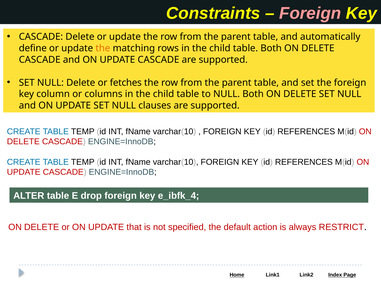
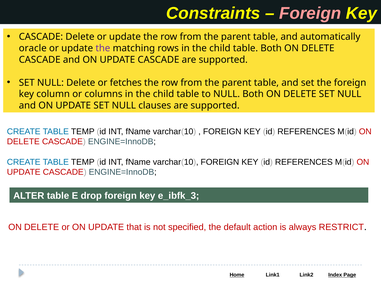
define: define -> oracle (33, 48)
the colour: orange -> purple (103, 48)
e_ibfk_4: e_ibfk_4 -> e_ibfk_3 (179, 196)
